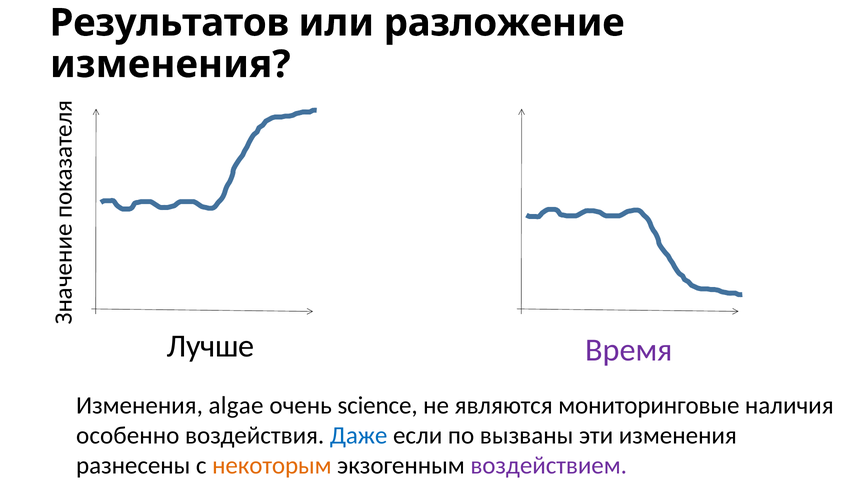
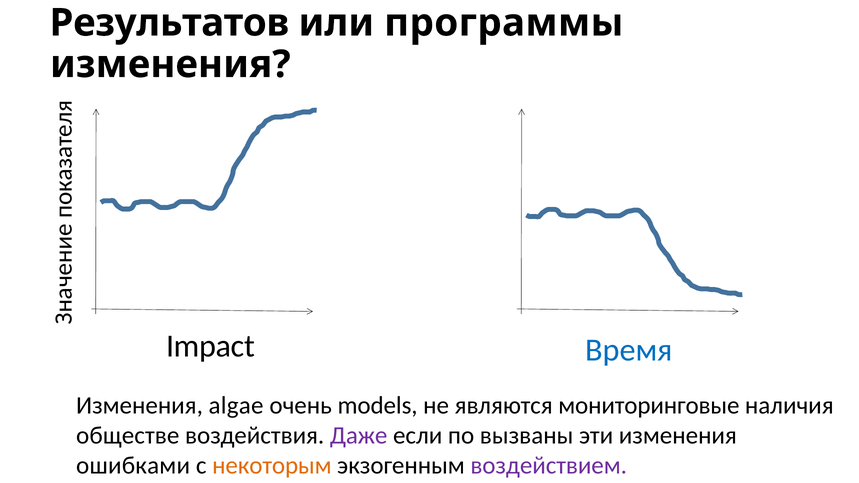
разложение: разложение -> программы (504, 23)
Лучше: Лучше -> Impact (211, 346)
Время colour: purple -> blue (629, 350)
science: science -> models (378, 405)
особенно: особенно -> обществе (128, 436)
Даже colour: blue -> purple (359, 436)
разнесены: разнесены -> ошибками (133, 466)
